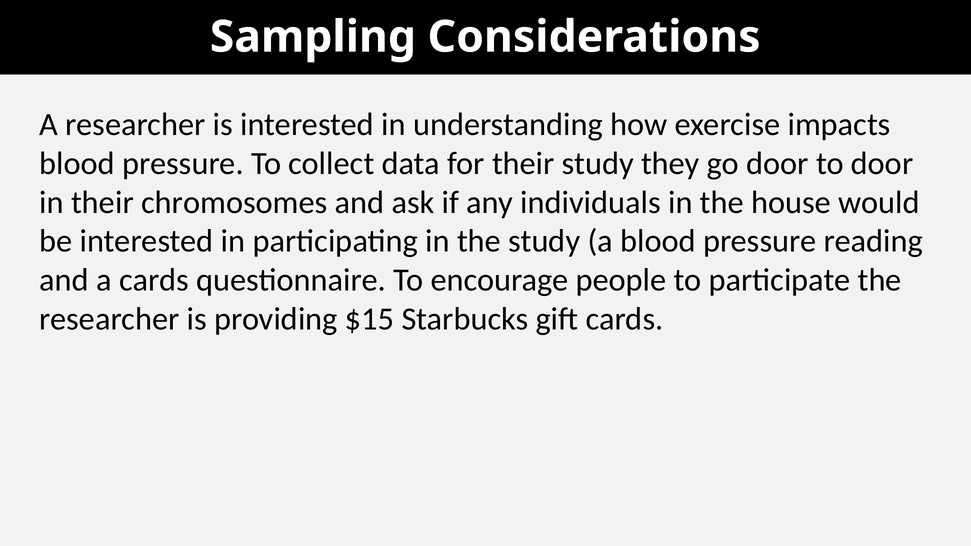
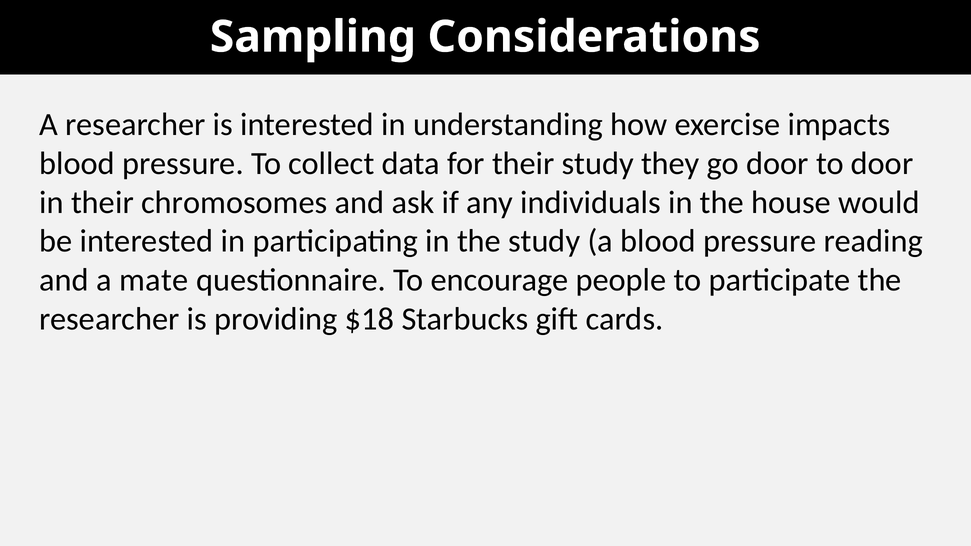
a cards: cards -> mate (154, 280)
$15: $15 -> $18 (370, 319)
